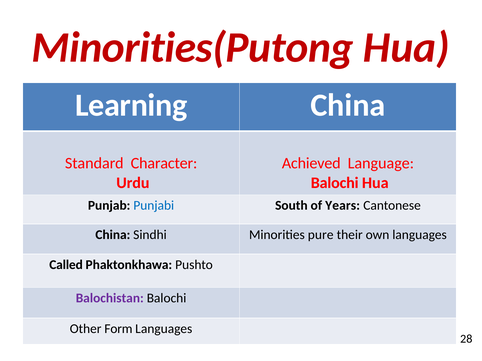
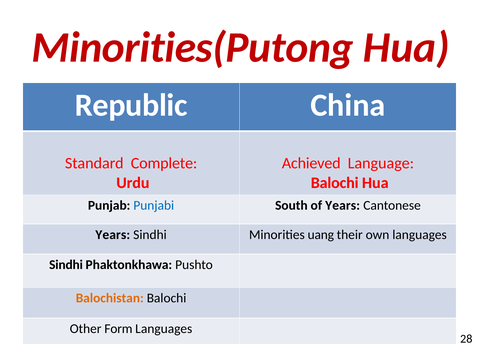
Learning: Learning -> Republic (131, 105)
Character: Character -> Complete (164, 163)
China: China -> Years (113, 235)
pure: pure -> uang (321, 235)
Called: Called -> Sindhi (66, 265)
Balochistan colour: purple -> orange (110, 299)
